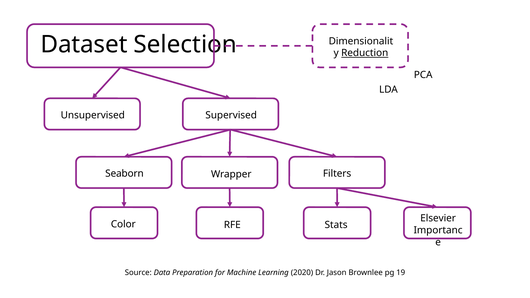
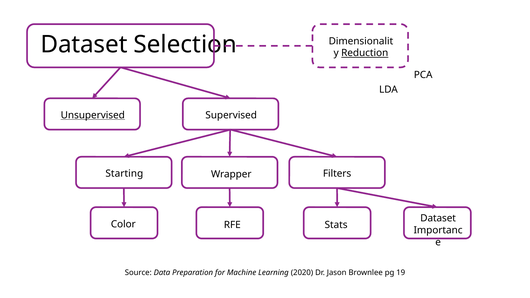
Unsupervised underline: none -> present (93, 115)
Seaborn: Seaborn -> Starting (124, 174)
Elsevier: Elsevier -> Dataset (438, 218)
